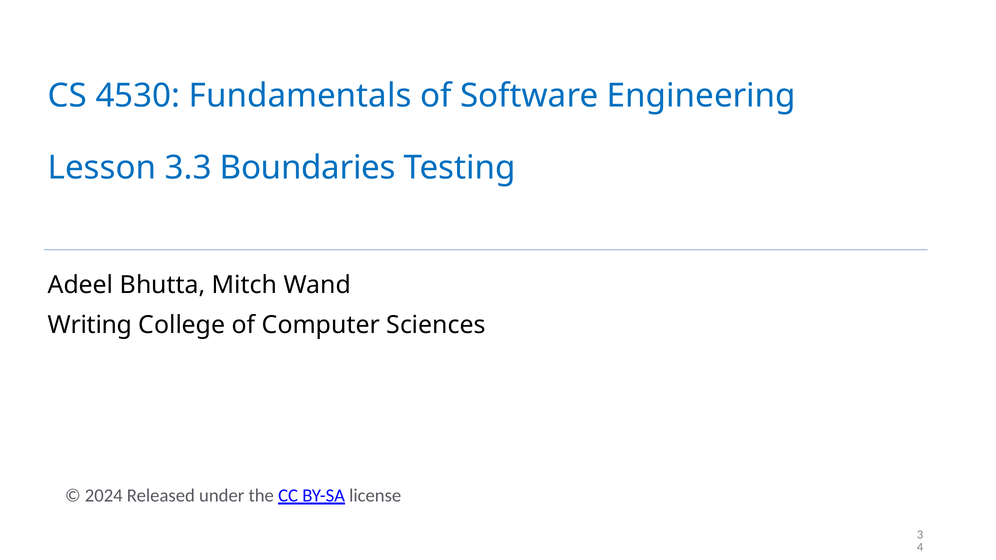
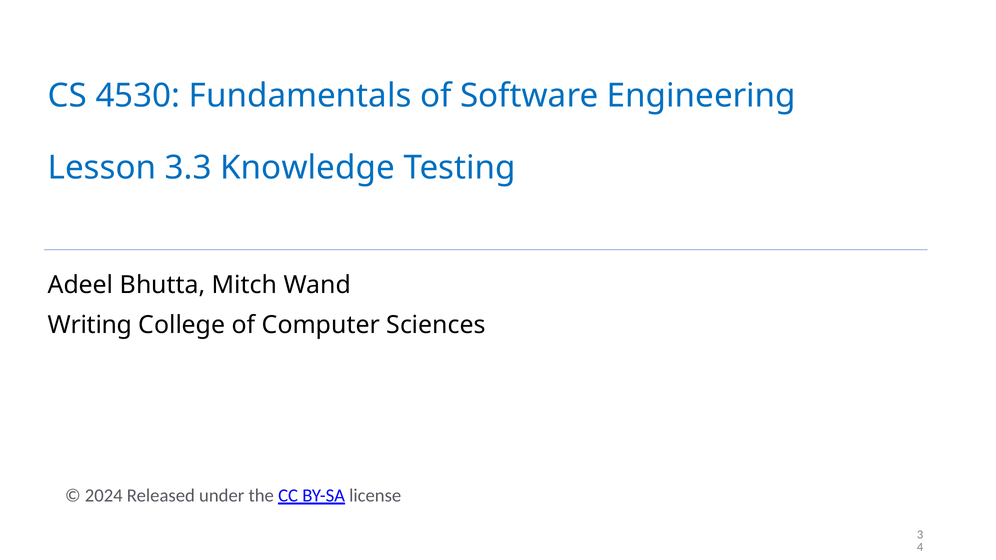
Boundaries: Boundaries -> Knowledge (308, 168)
